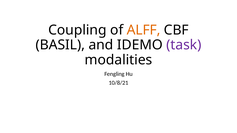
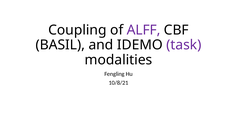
ALFF colour: orange -> purple (144, 30)
